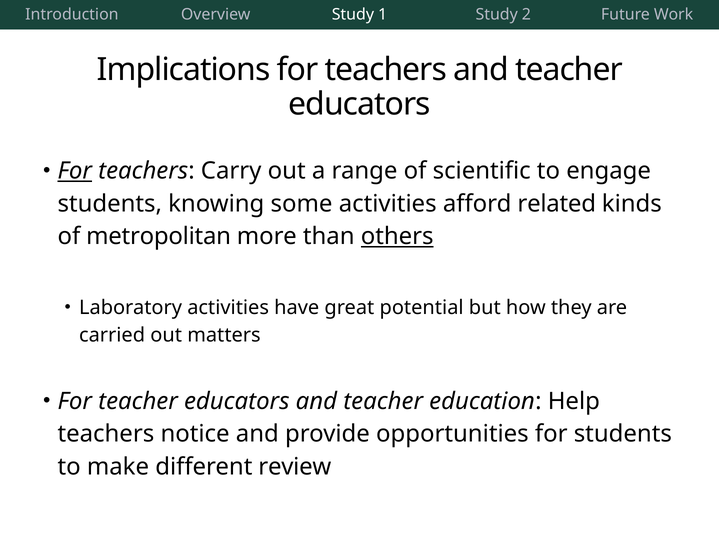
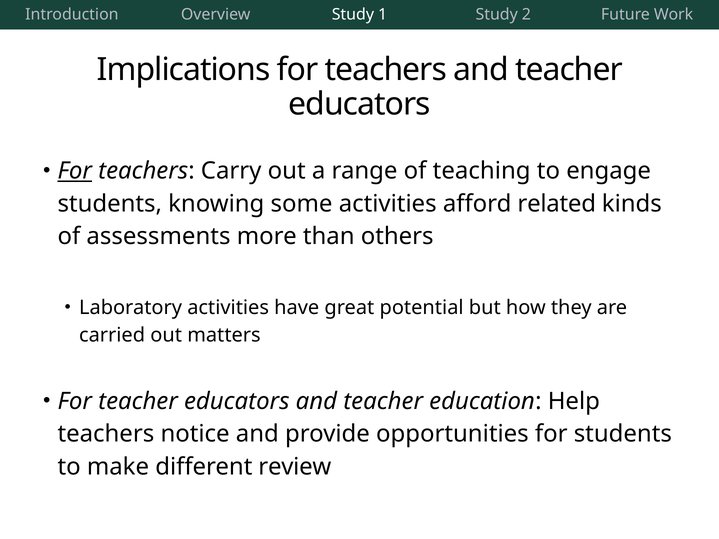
scientific: scientific -> teaching (482, 171)
metropolitan: metropolitan -> assessments (158, 236)
others underline: present -> none (397, 236)
